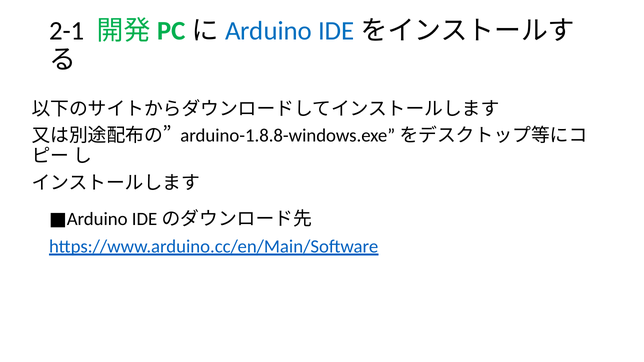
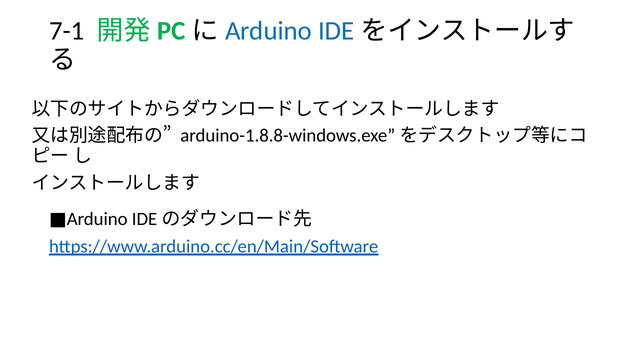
2-1: 2-1 -> 7-1 (67, 31)
